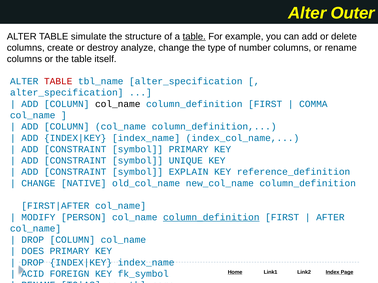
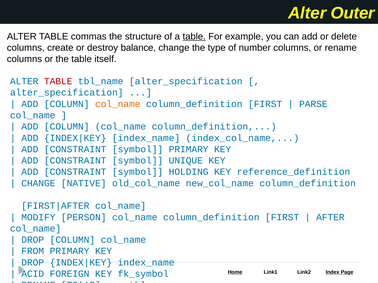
simulate: simulate -> commas (89, 37)
analyze: analyze -> balance (138, 48)
col_name colour: black -> orange (118, 104)
COMMA: COMMA -> PARSE (313, 104)
EXPLAIN: EXPLAIN -> HOLDING (189, 172)
column_definition underline: present -> none (211, 218)
DOES: DOES -> FROM (33, 252)
